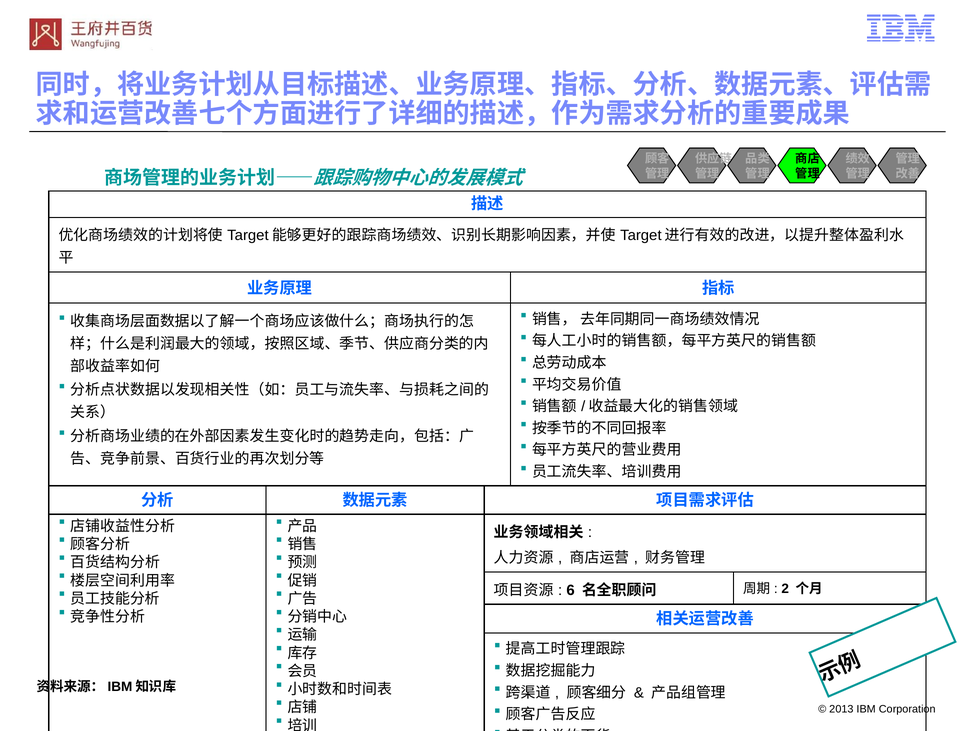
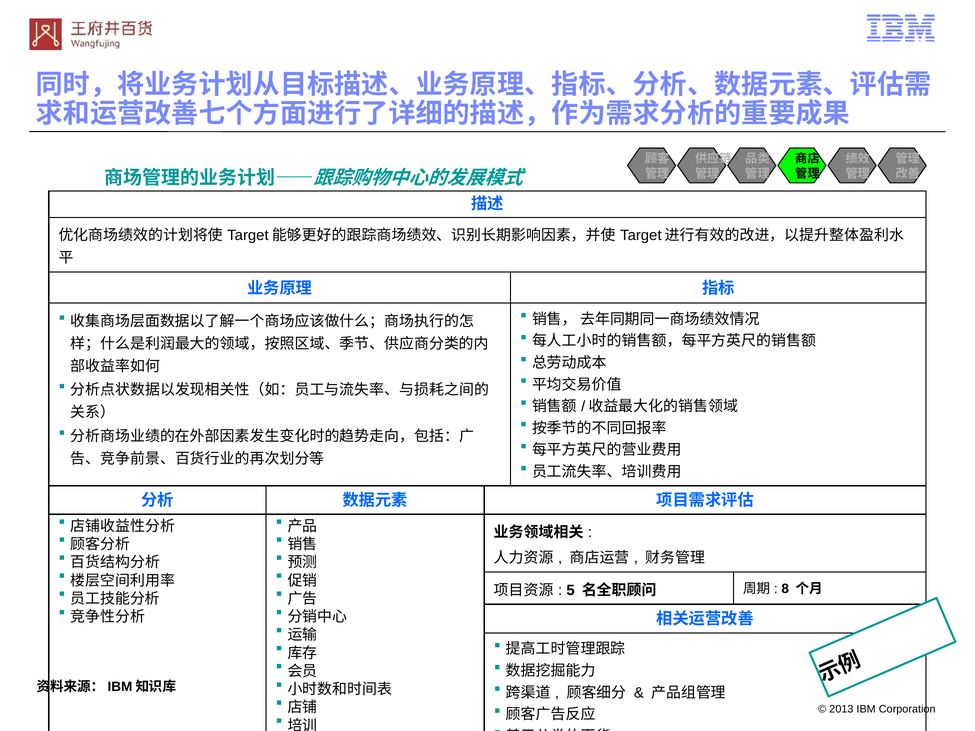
6: 6 -> 5 (571, 590)
2: 2 -> 8 (785, 589)
